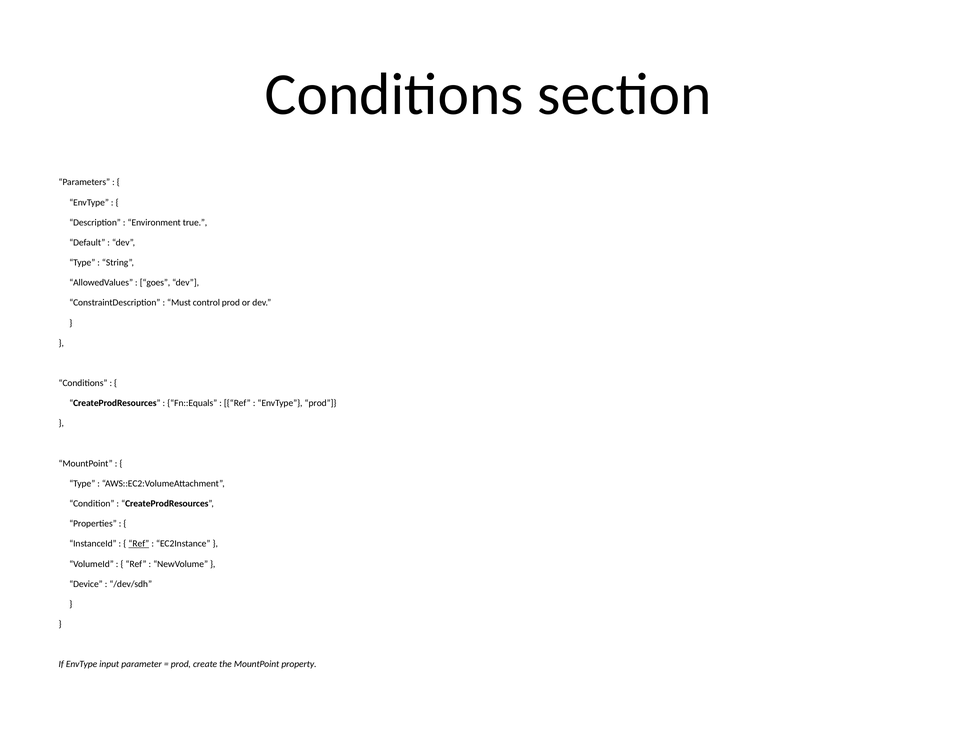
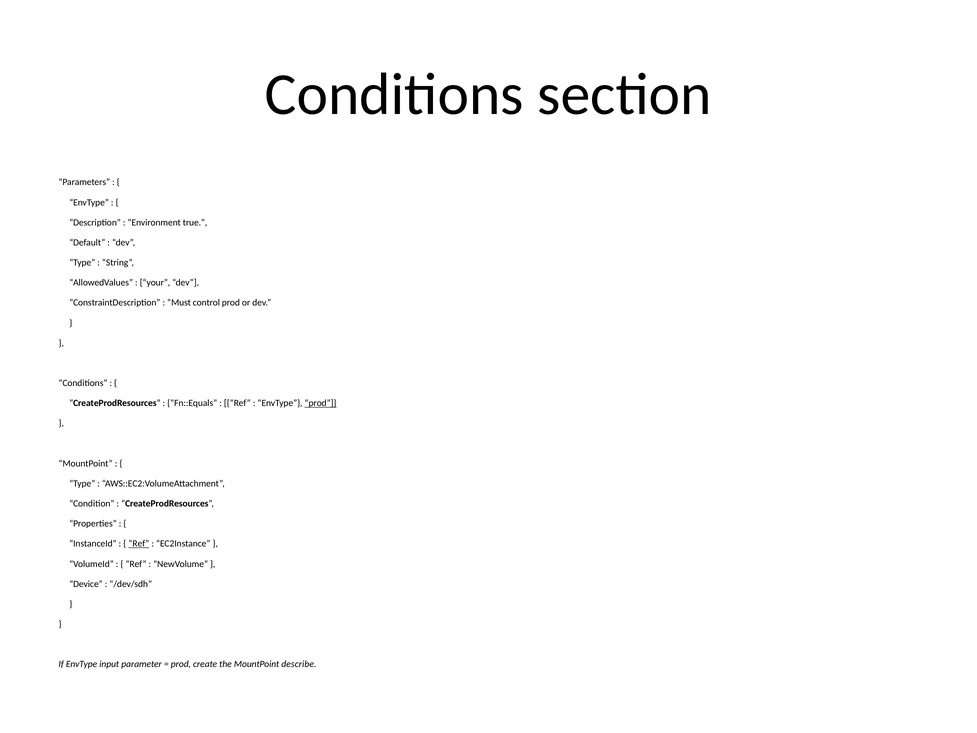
goes: goes -> your (155, 283)
prod underline: none -> present (321, 403)
property: property -> describe (299, 664)
